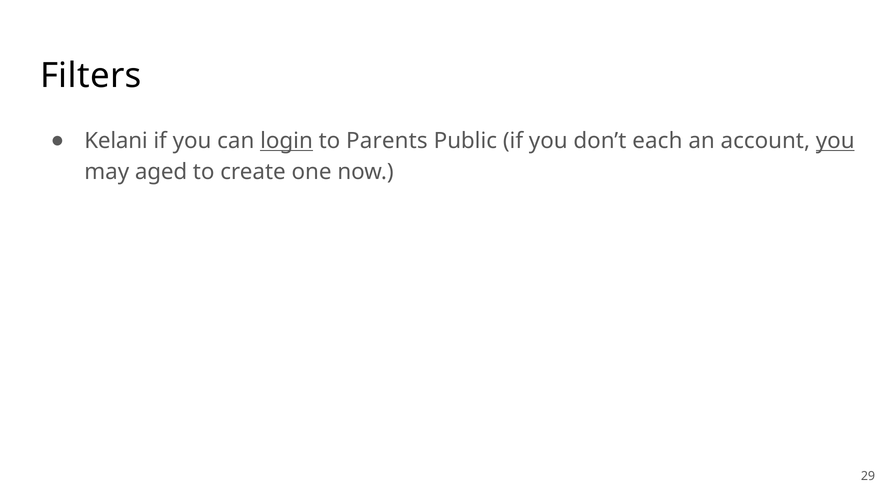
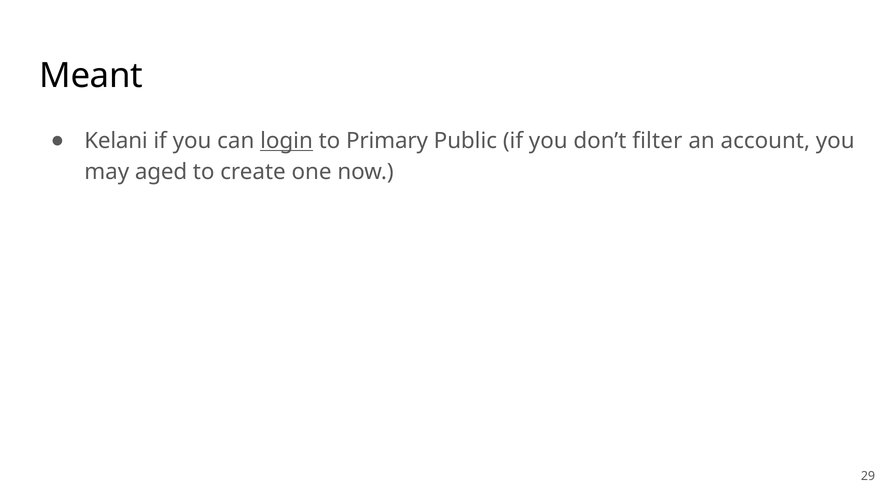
Filters: Filters -> Meant (91, 76)
Parents: Parents -> Primary (387, 141)
each: each -> filter (657, 141)
you underline: present -> none (835, 141)
